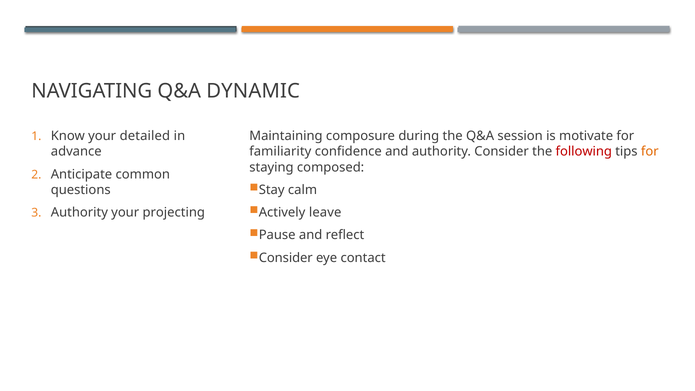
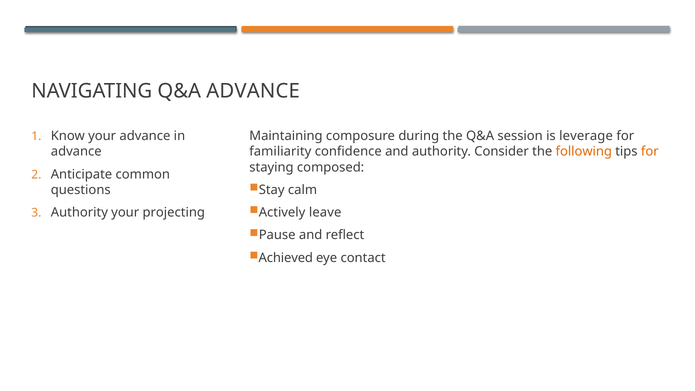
Q&A DYNAMIC: DYNAMIC -> ADVANCE (253, 91)
motivate: motivate -> leverage (586, 136)
your detailed: detailed -> advance (145, 136)
following colour: red -> orange (584, 152)
Consider: Consider -> Achieved (286, 258)
